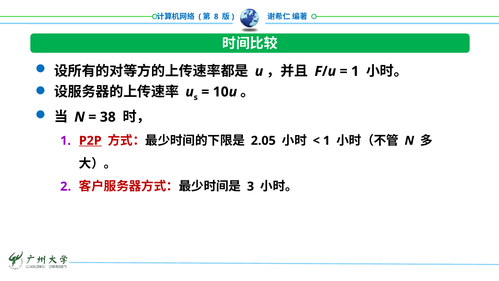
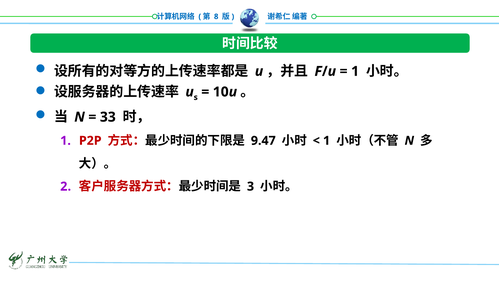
38: 38 -> 33 (108, 117)
P2P underline: present -> none (90, 141)
2.05: 2.05 -> 9.47 (263, 141)
